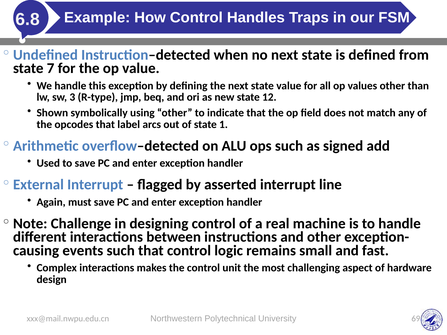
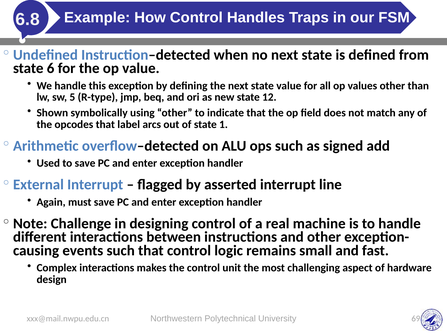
7: 7 -> 6 (51, 68)
3: 3 -> 5 (72, 97)
